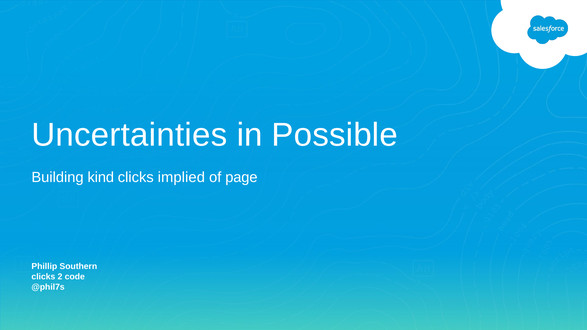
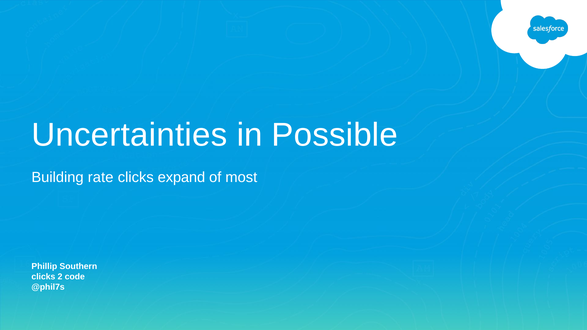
kind: kind -> rate (101, 178)
implied: implied -> expand (181, 178)
page: page -> most (241, 178)
